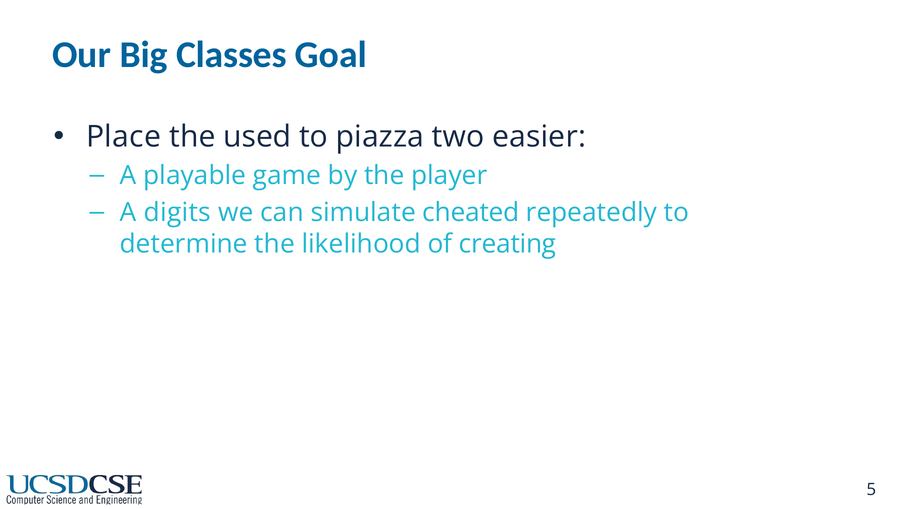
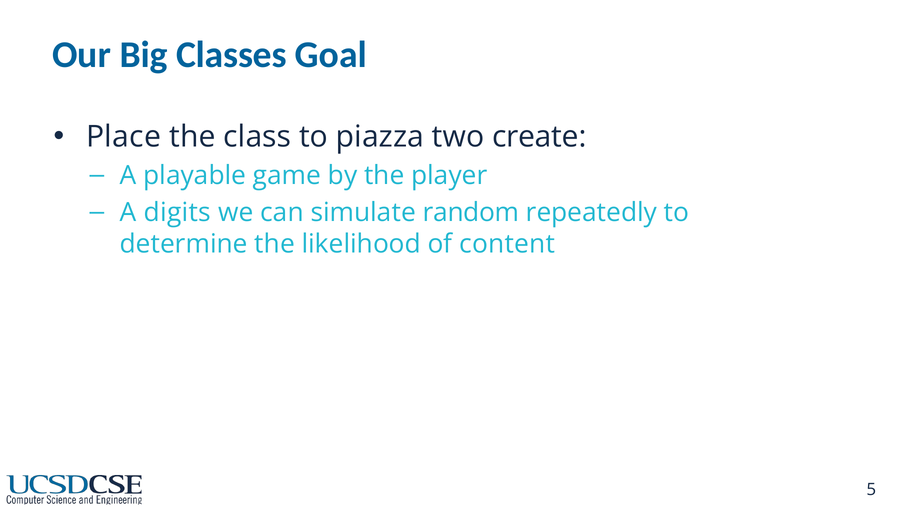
used: used -> class (257, 137)
easier: easier -> create (539, 137)
cheated: cheated -> random (471, 213)
creating: creating -> content (507, 244)
